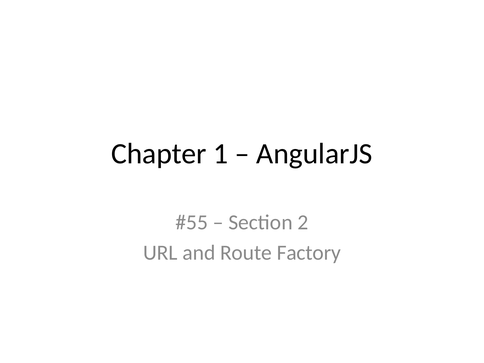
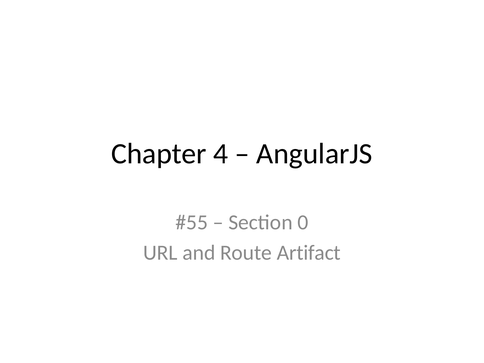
1: 1 -> 4 (221, 154)
2: 2 -> 0 (303, 223)
Factory: Factory -> Artifact (309, 253)
